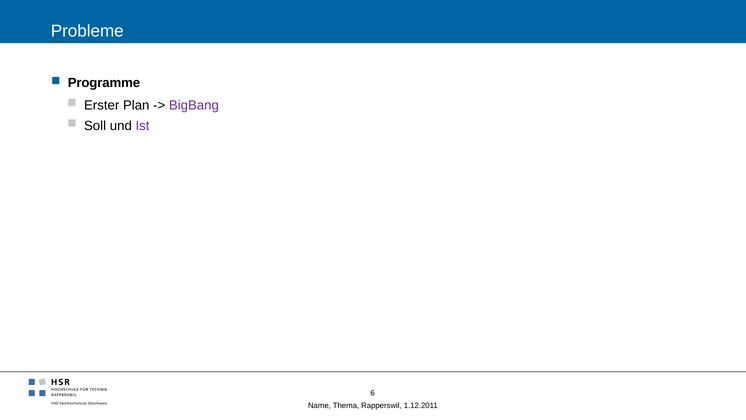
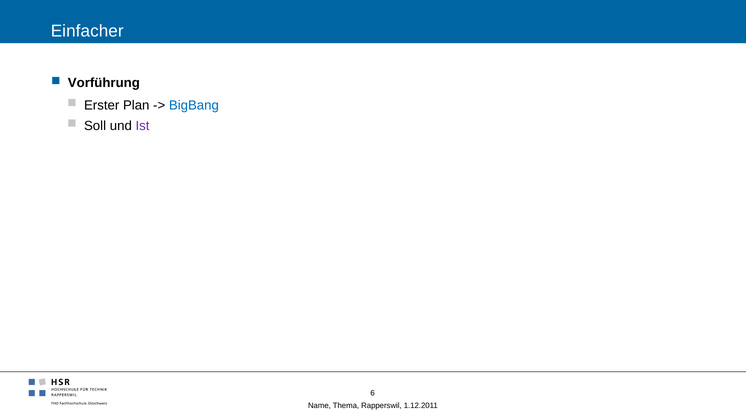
Probleme: Probleme -> Einfacher (87, 31)
Programme: Programme -> Vorführung (104, 83)
BigBang colour: purple -> blue (194, 105)
